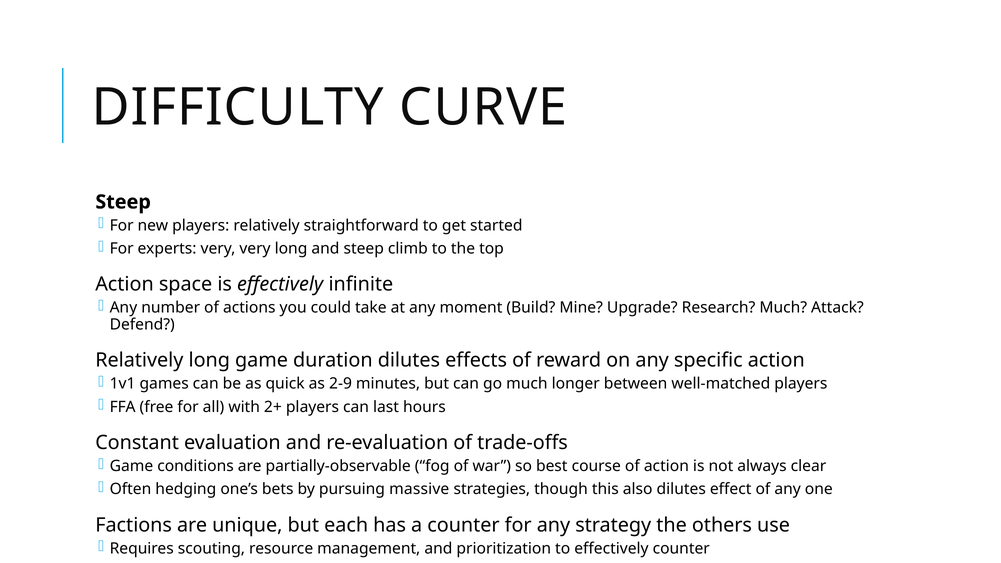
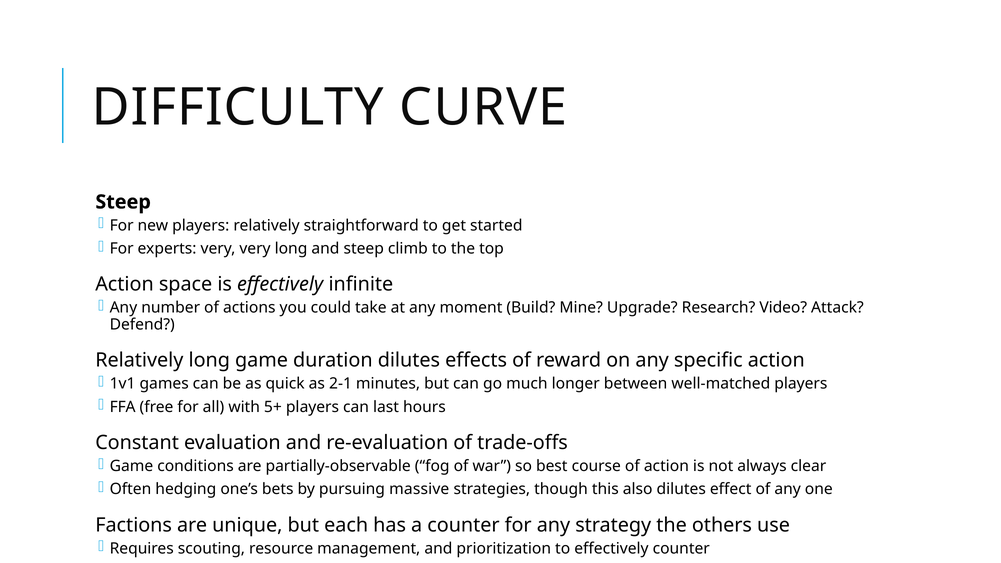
Research Much: Much -> Video (783, 308)
2-9: 2-9 -> 2-1 (341, 384)
2+: 2+ -> 5+ (273, 407)
